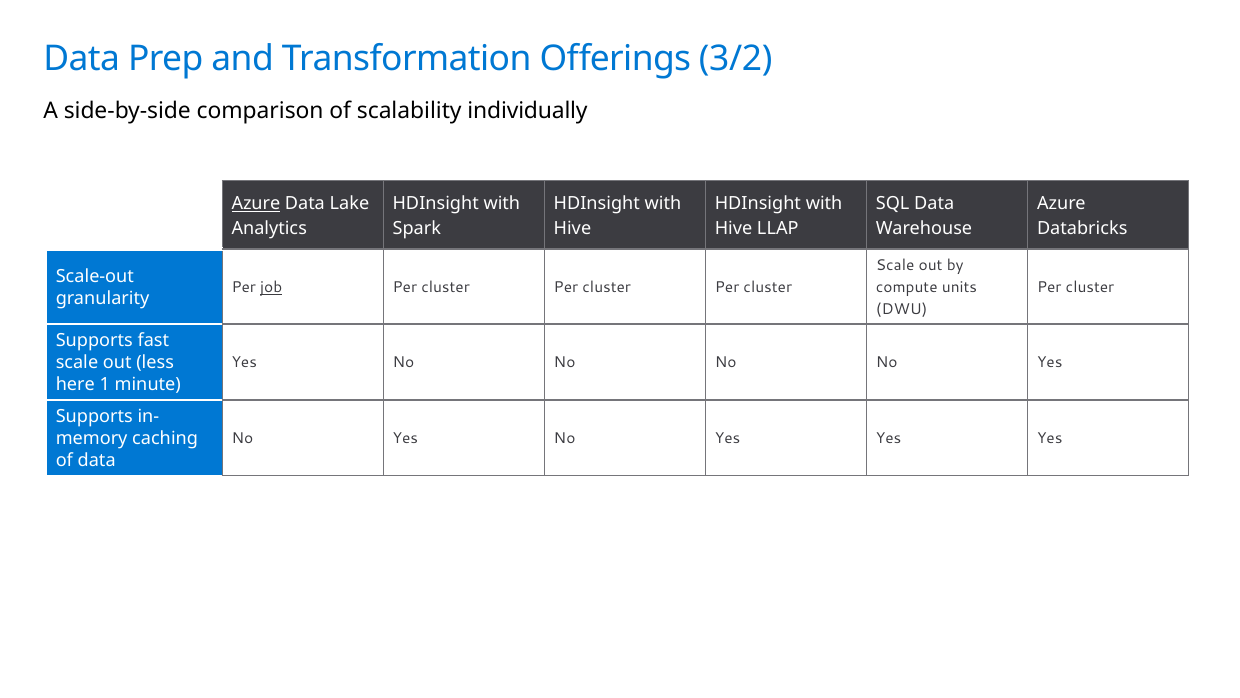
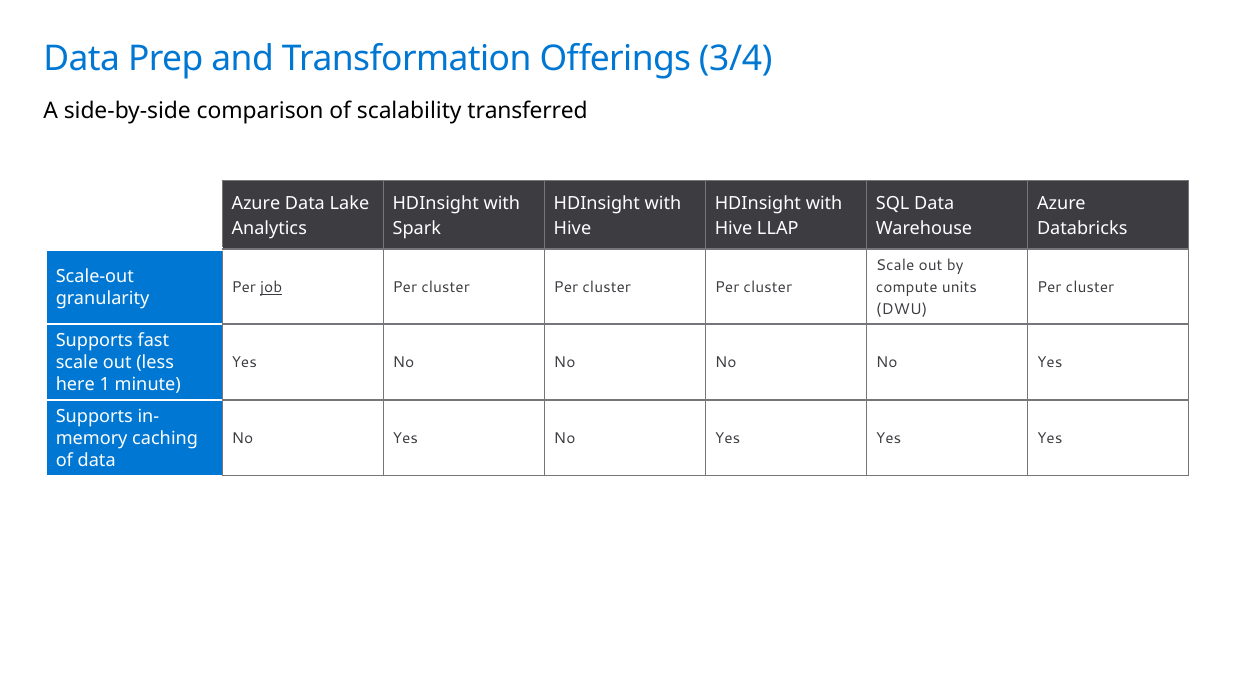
3/2: 3/2 -> 3/4 (736, 58)
individually: individually -> transferred (528, 111)
Azure underline: present -> none (256, 203)
